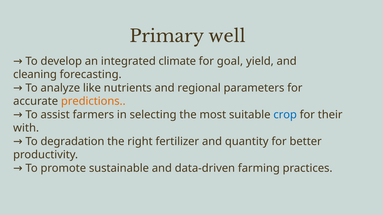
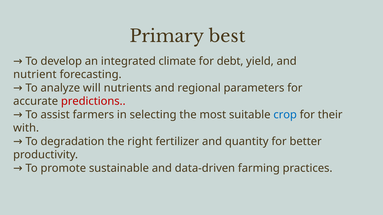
well: well -> best (227, 37)
goal: goal -> debt (230, 61)
cleaning: cleaning -> nutrient (35, 75)
like: like -> will (92, 88)
predictions colour: orange -> red (93, 101)
